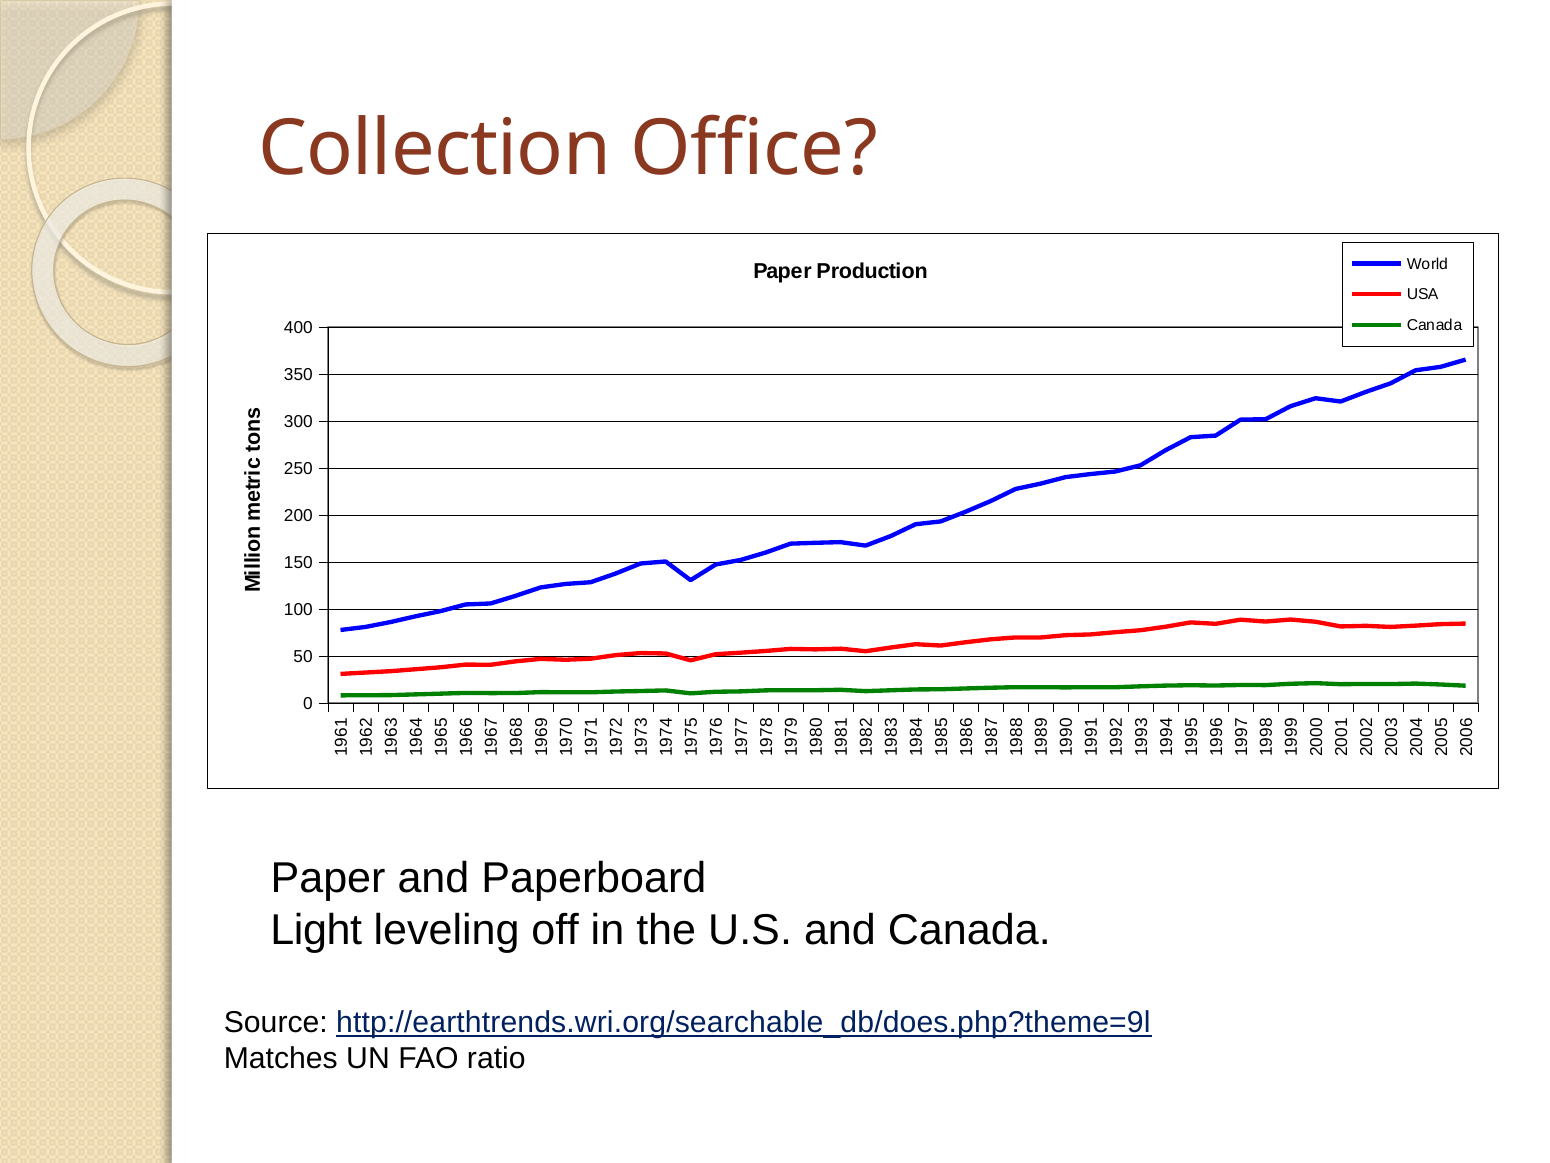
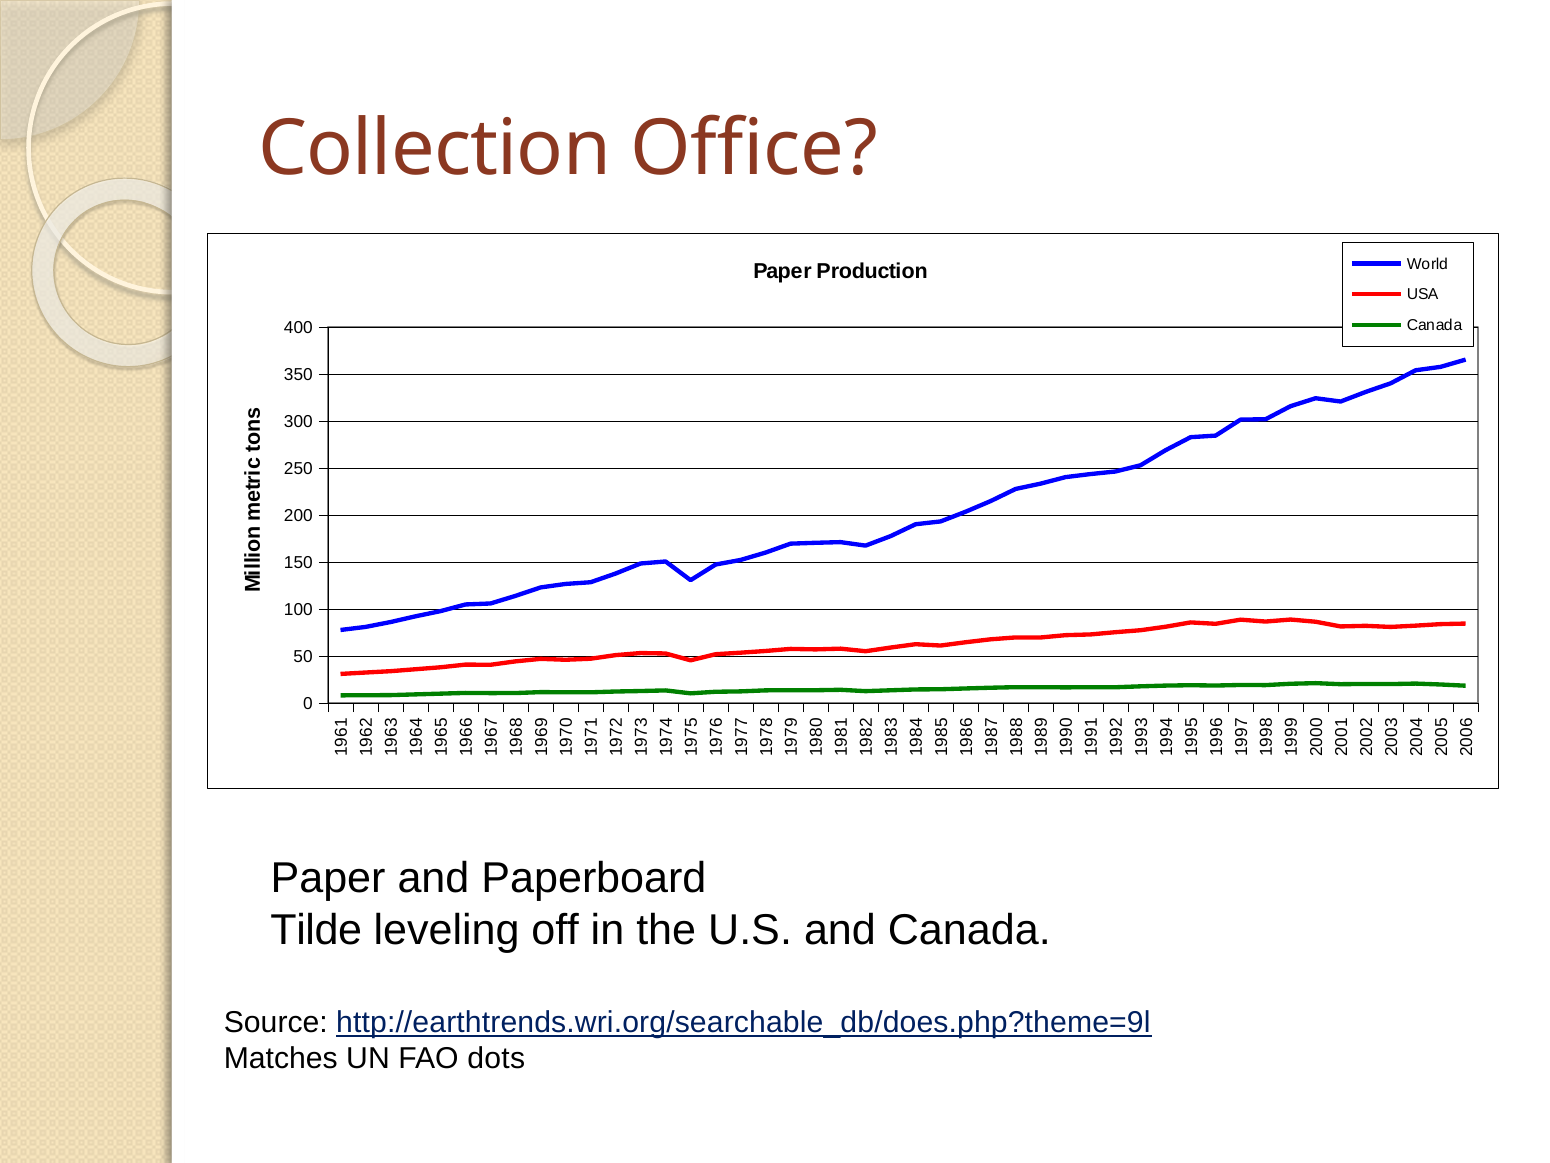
Light: Light -> Tilde (316, 930)
ratio: ratio -> dots (496, 1059)
